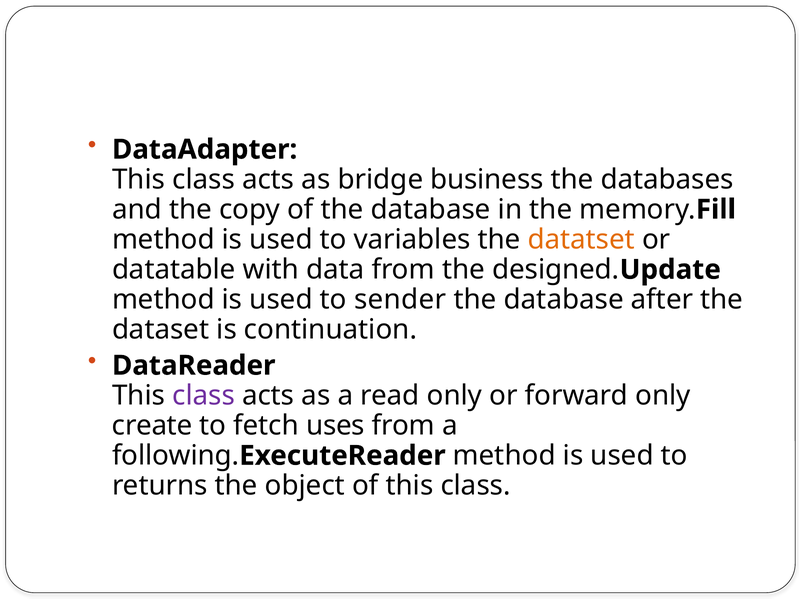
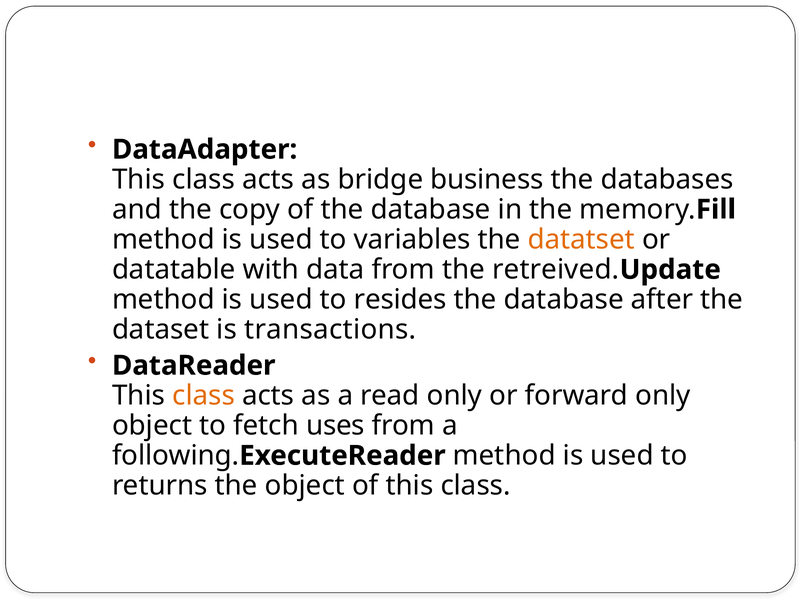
designed: designed -> retreived (556, 270)
sender: sender -> resides (400, 300)
continuation: continuation -> transactions (330, 330)
class colour: purple -> orange (204, 395)
create: create -> object (152, 425)
